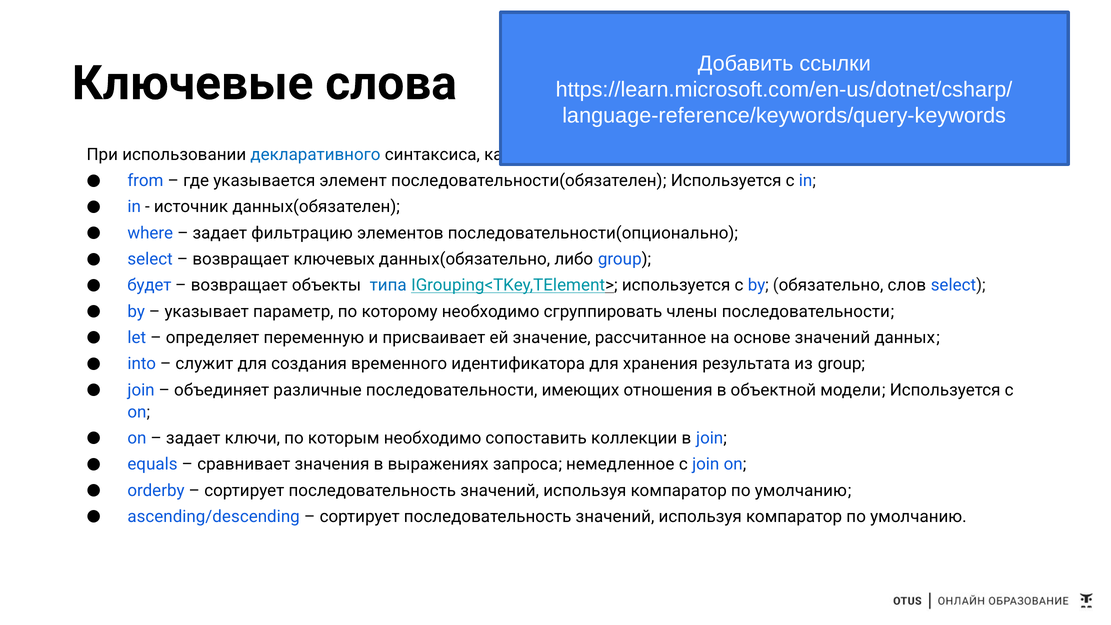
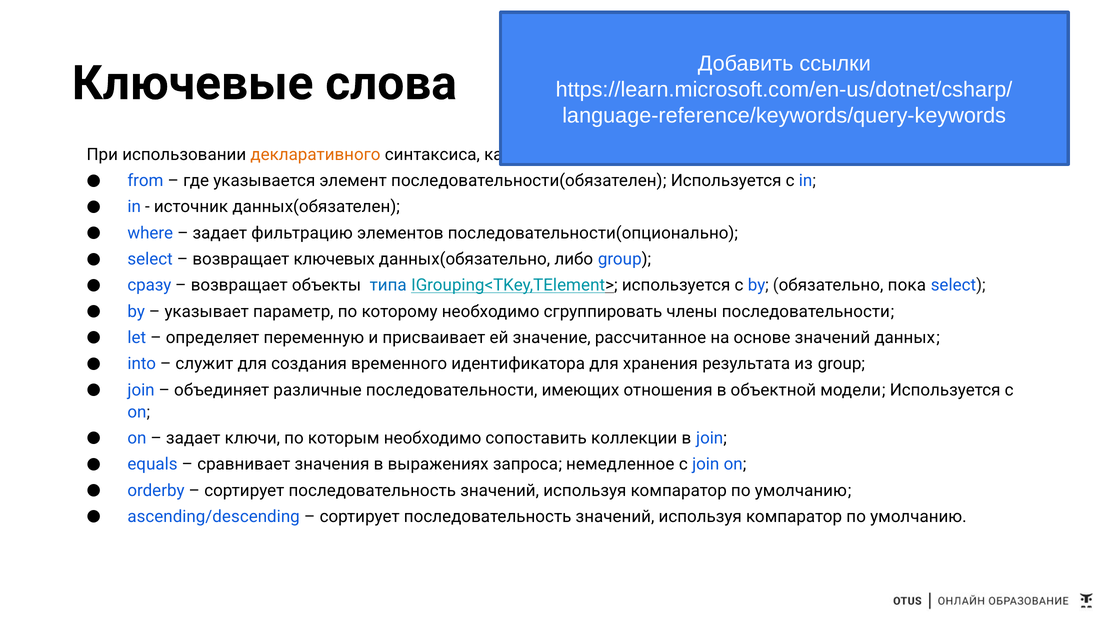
декларативного colour: blue -> orange (315, 155)
будет: будет -> сразу (149, 285)
слов: слов -> пока (907, 285)
